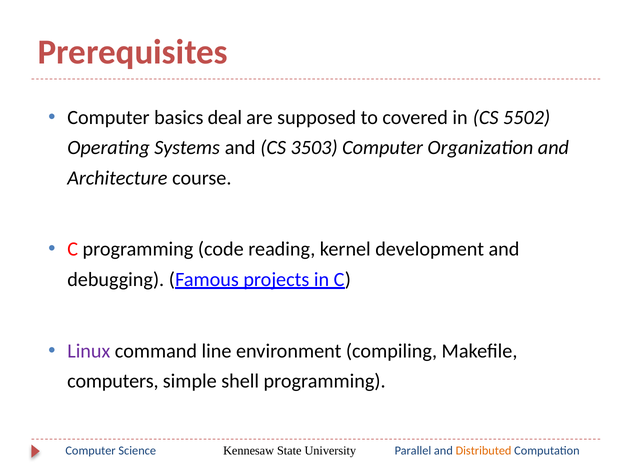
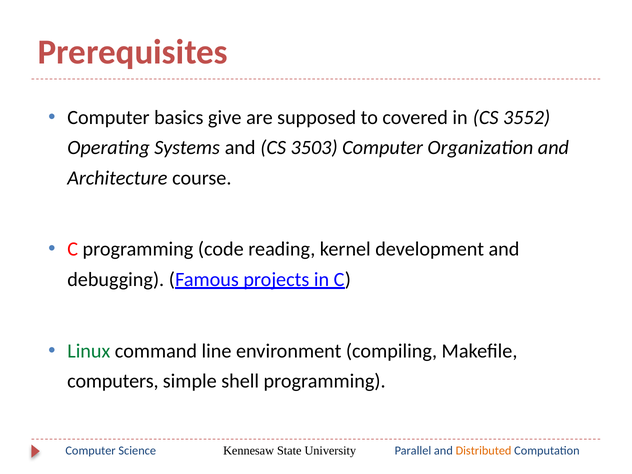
deal: deal -> give (225, 117)
5502: 5502 -> 3552 (527, 117)
Linux colour: purple -> green (89, 351)
